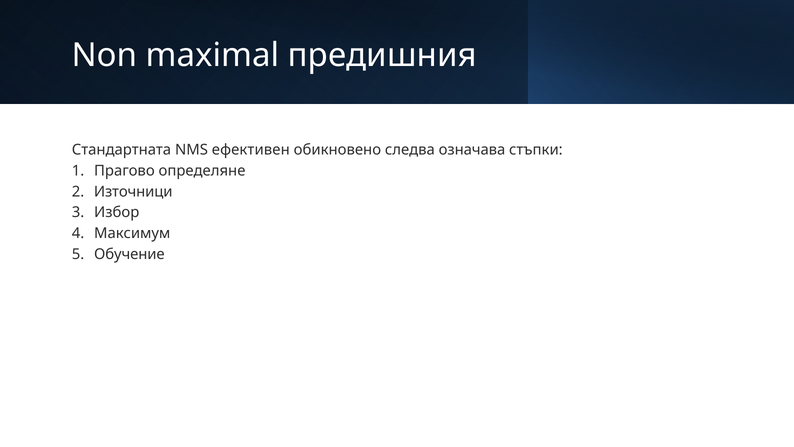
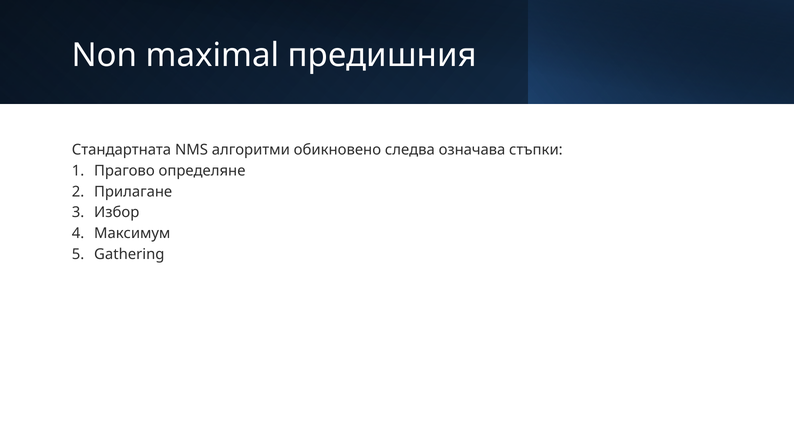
ефективен: ефективен -> алгоритми (251, 150)
Източници: Източници -> Прилагане (133, 191)
Обучение: Обучение -> Gathering (129, 254)
